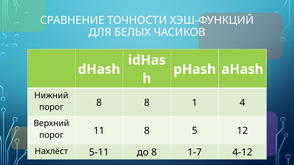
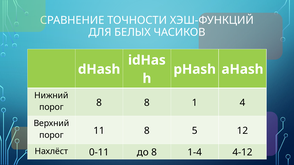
5-11: 5-11 -> 0-11 (99, 153)
1-7: 1-7 -> 1-4 (195, 153)
